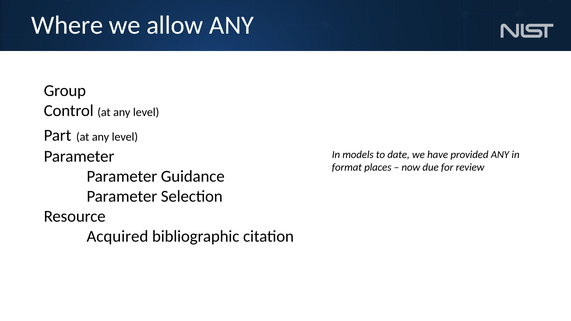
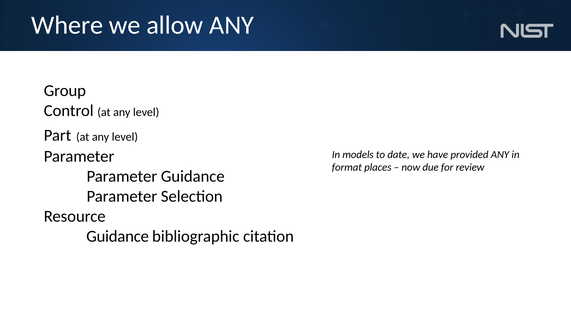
Acquired: Acquired -> Guidance (118, 236)
